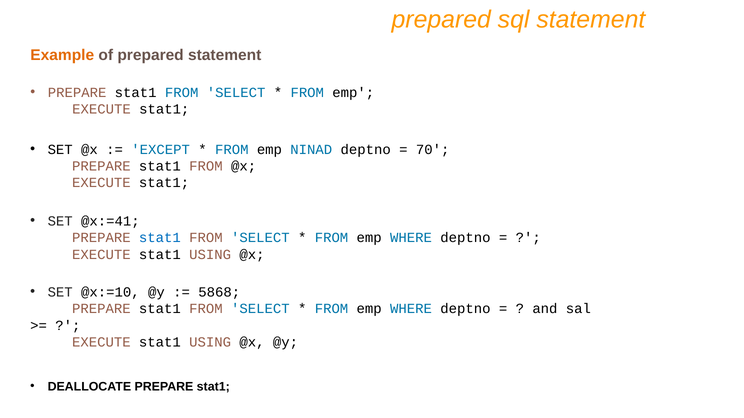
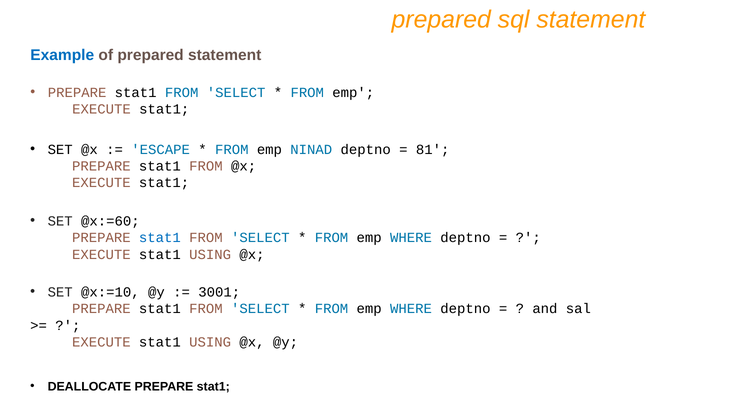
Example colour: orange -> blue (62, 55)
EXCEPT: EXCEPT -> ESCAPE (161, 150)
70: 70 -> 81 (433, 150)
@x:=41: @x:=41 -> @x:=60 (110, 221)
5868: 5868 -> 3001 (219, 292)
